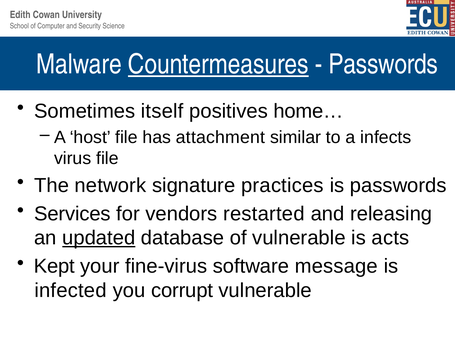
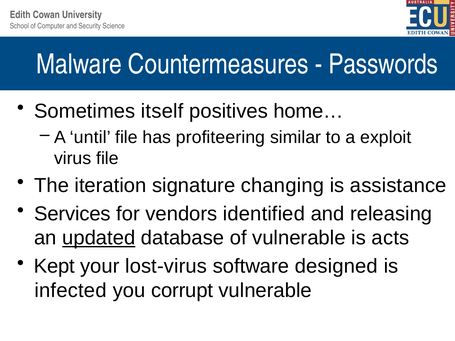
Countermeasures underline: present -> none (218, 64)
host: host -> until (90, 137)
attachment: attachment -> profiteering (221, 137)
infects: infects -> exploit (386, 137)
network: network -> iteration (111, 186)
practices: practices -> changing (282, 186)
is passwords: passwords -> assistance (398, 186)
restarted: restarted -> identified (264, 214)
fine-virus: fine-virus -> lost-virus (166, 266)
message: message -> designed (336, 266)
